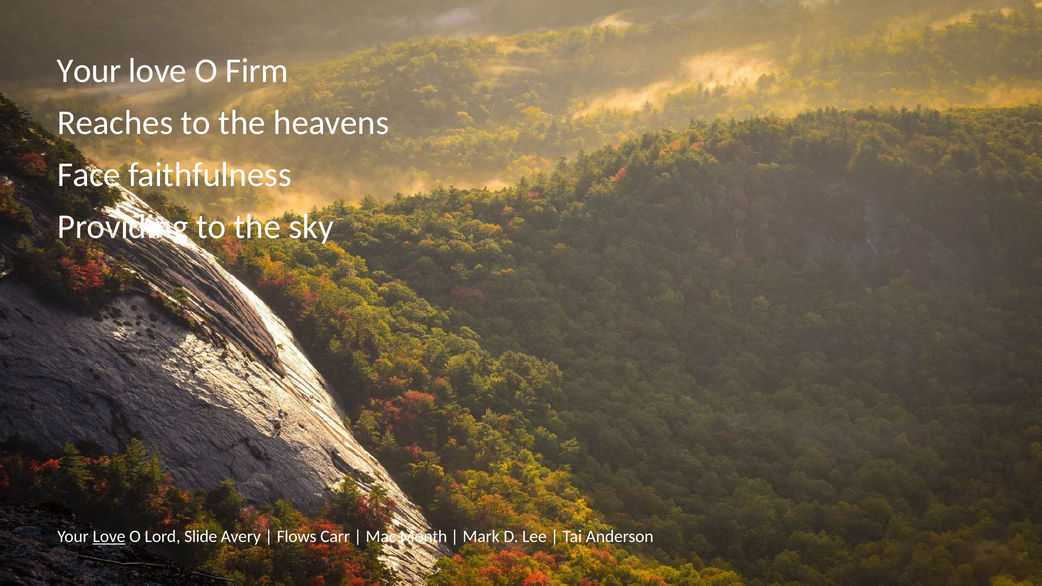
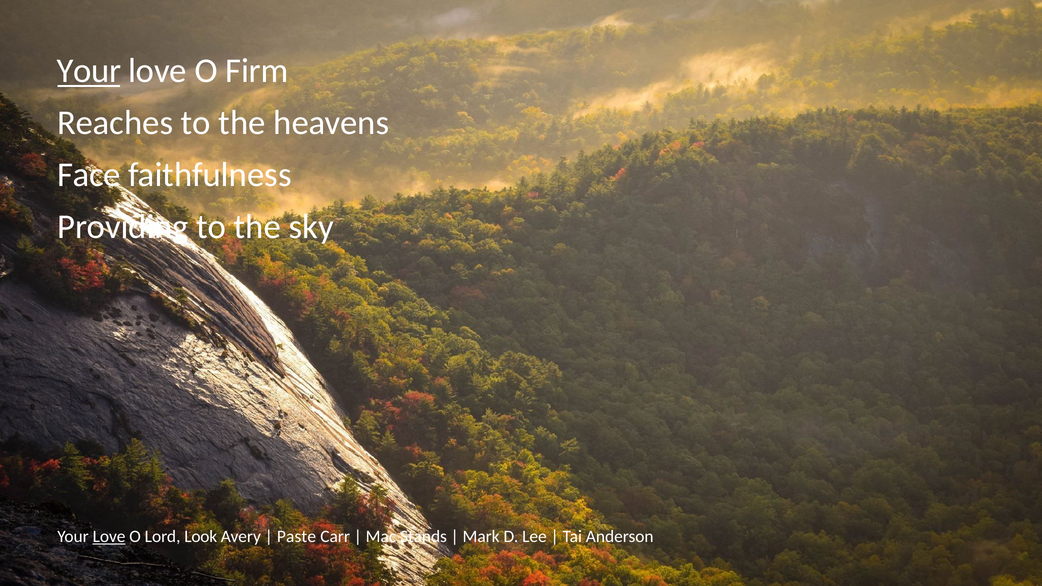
Your underline: none -> present (89, 71)
Slide: Slide -> Look (201, 537)
Flows: Flows -> Paste (296, 537)
Month: Month -> Stands (424, 537)
